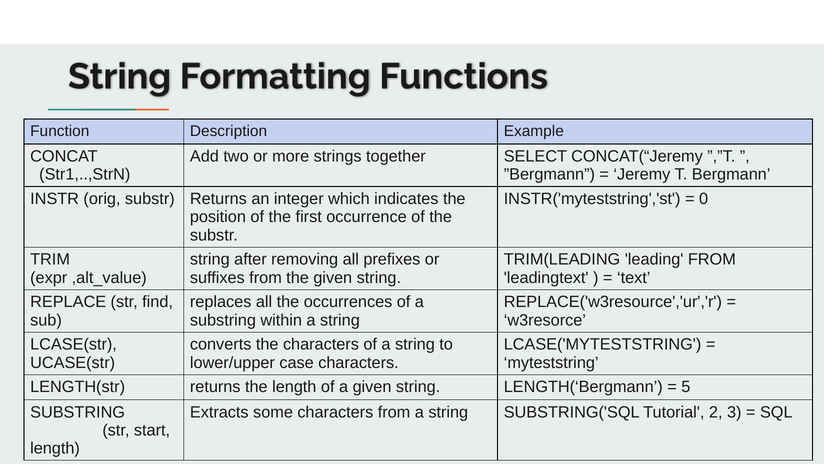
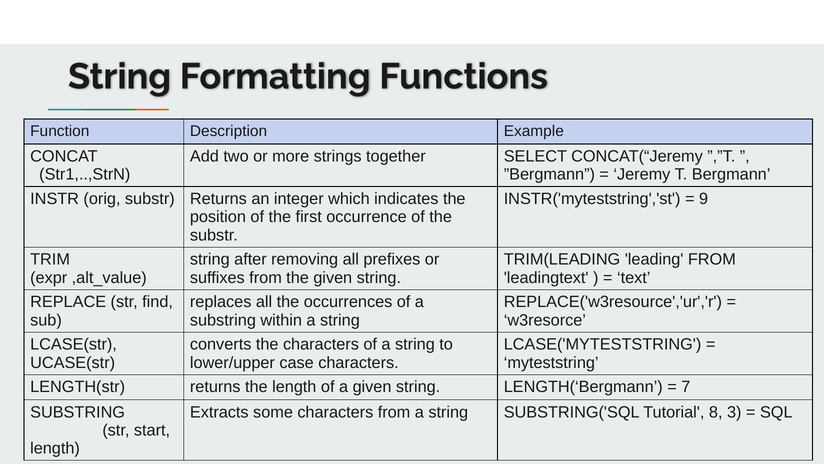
0: 0 -> 9 (704, 199)
5: 5 -> 7 (686, 387)
2: 2 -> 8 (716, 412)
